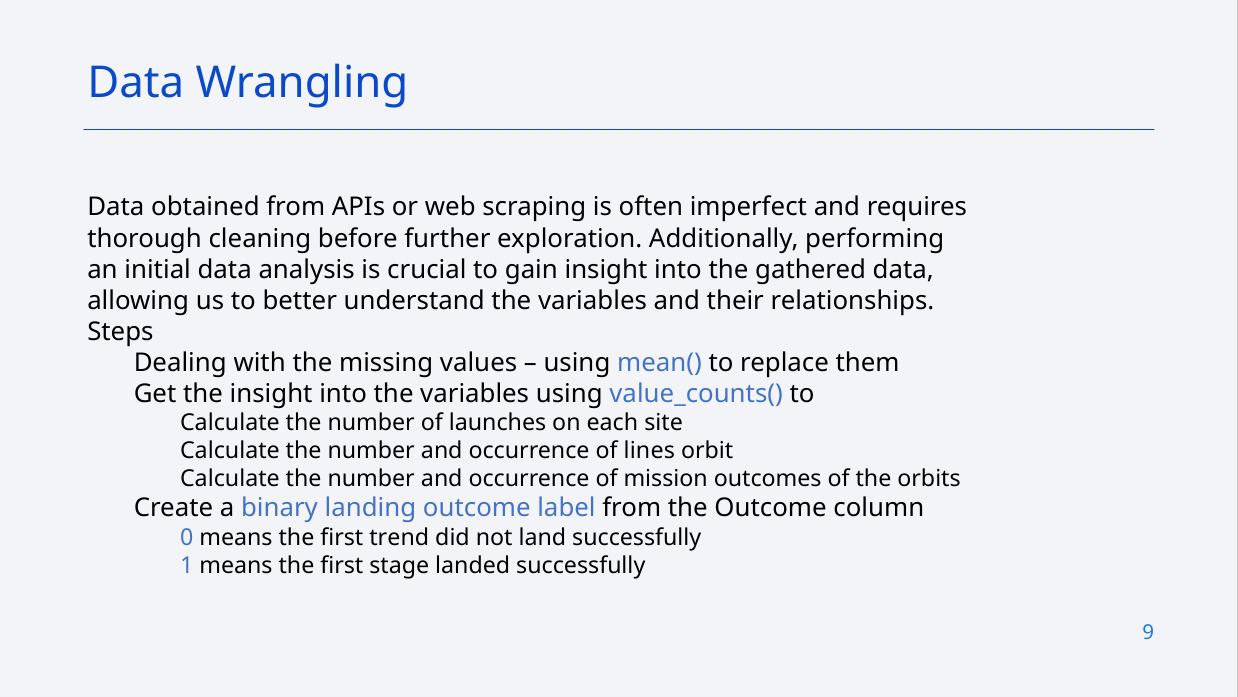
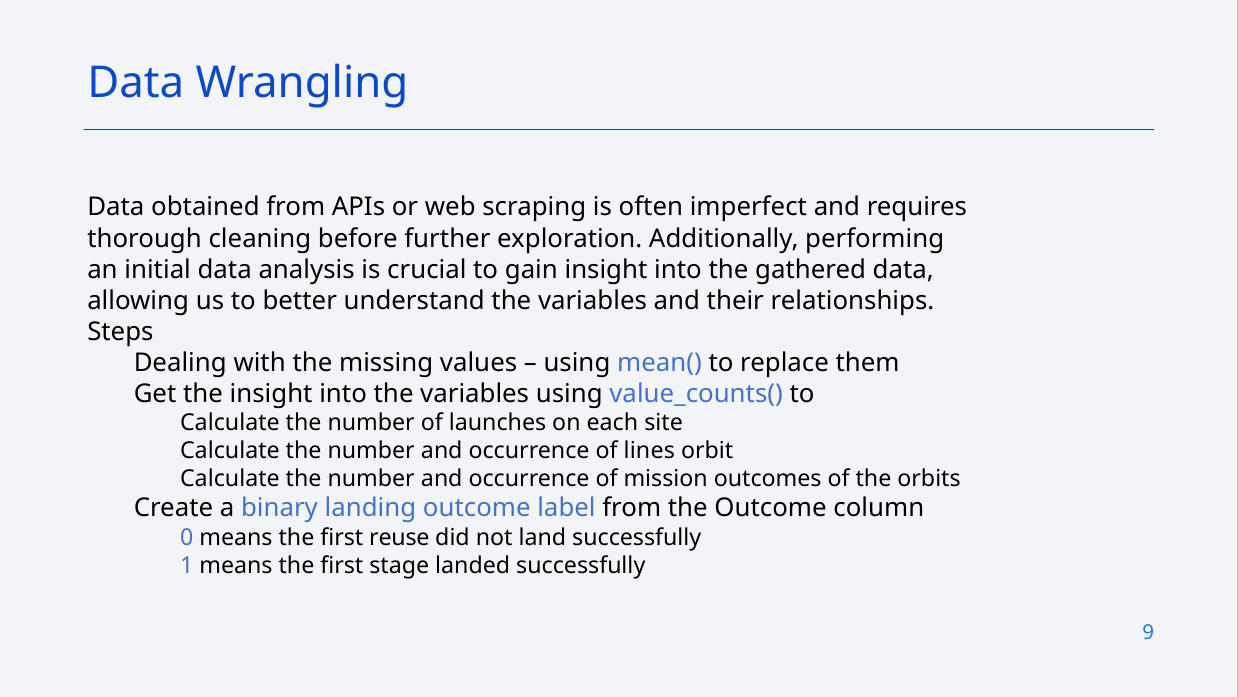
trend: trend -> reuse (399, 537)
